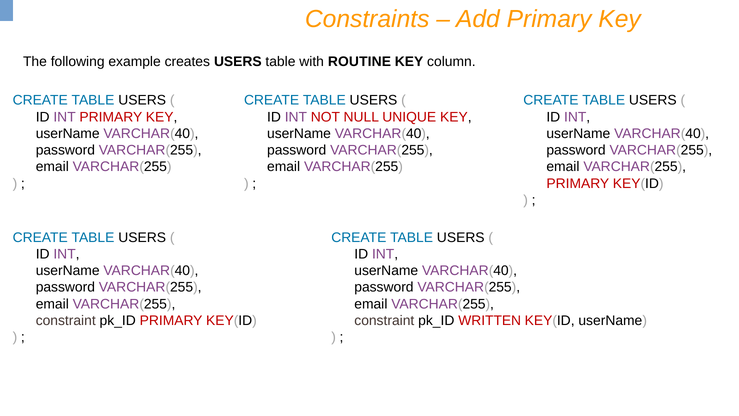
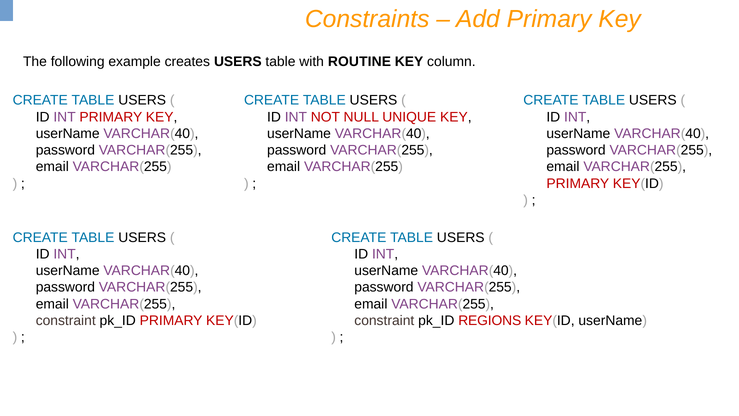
WRITTEN: WRITTEN -> REGIONS (490, 320)
